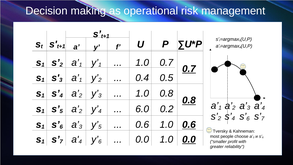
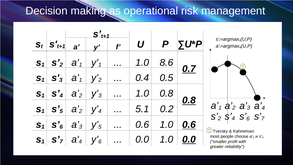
0.7: 0.7 -> 8.6 (166, 63)
6.0: 6.0 -> 5.1 (142, 109)
